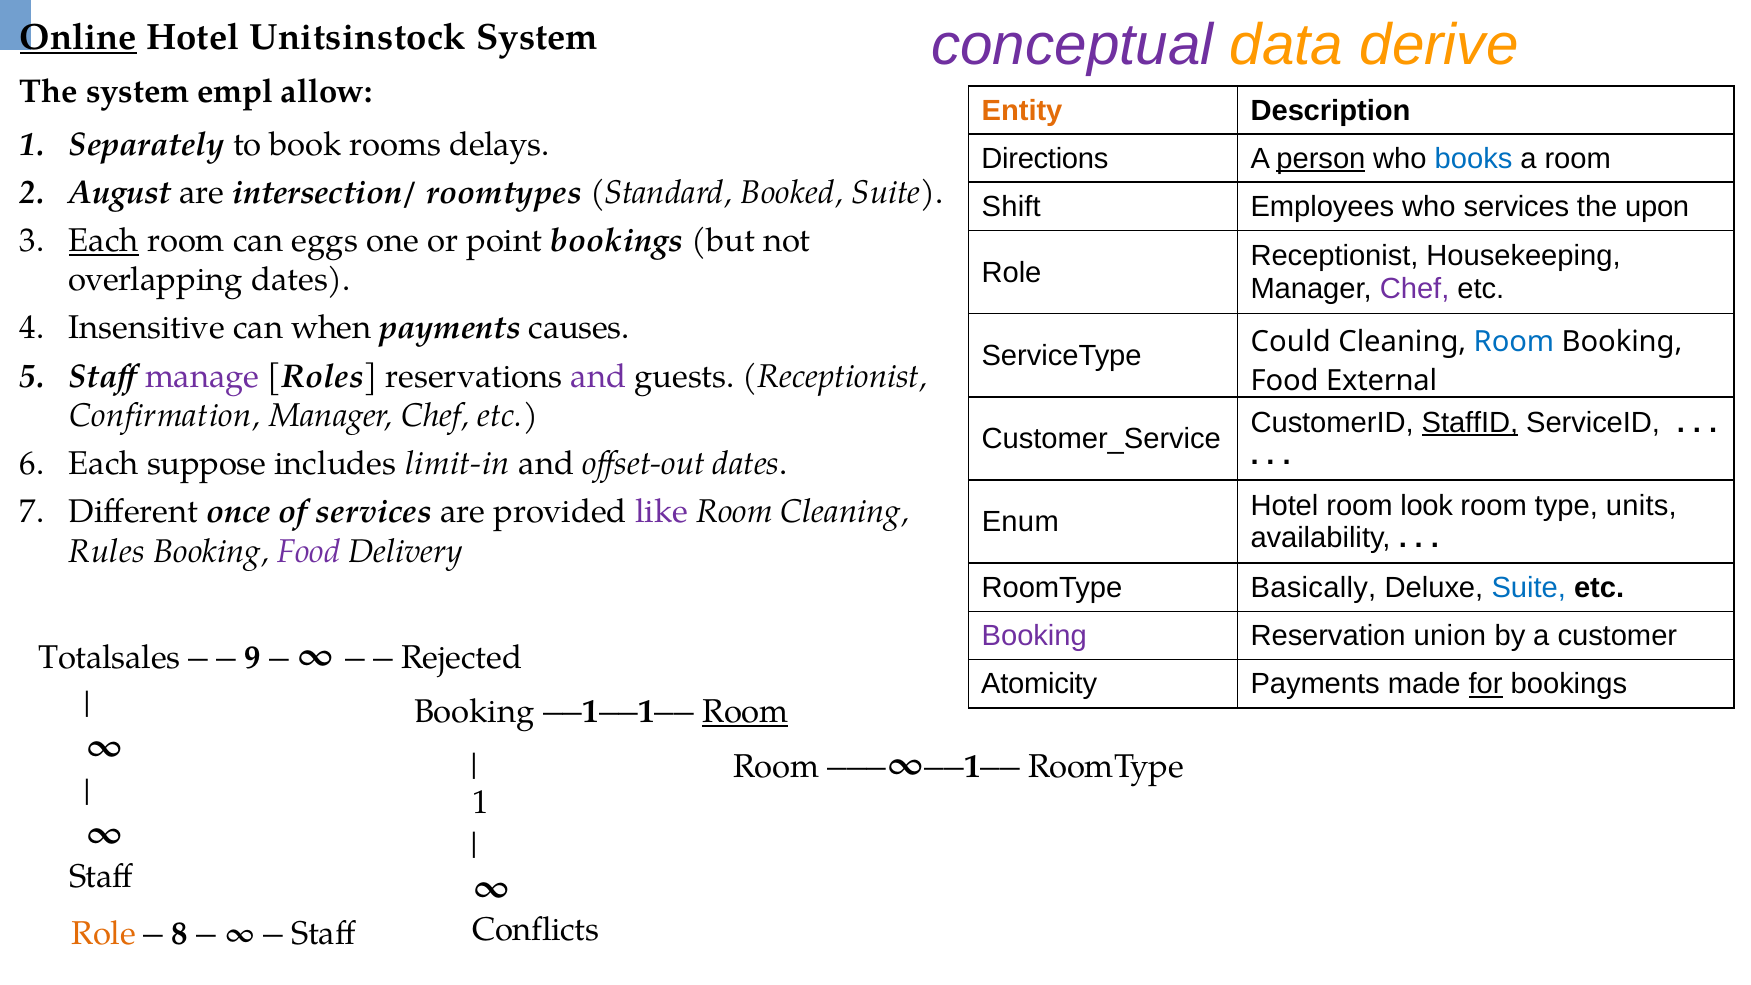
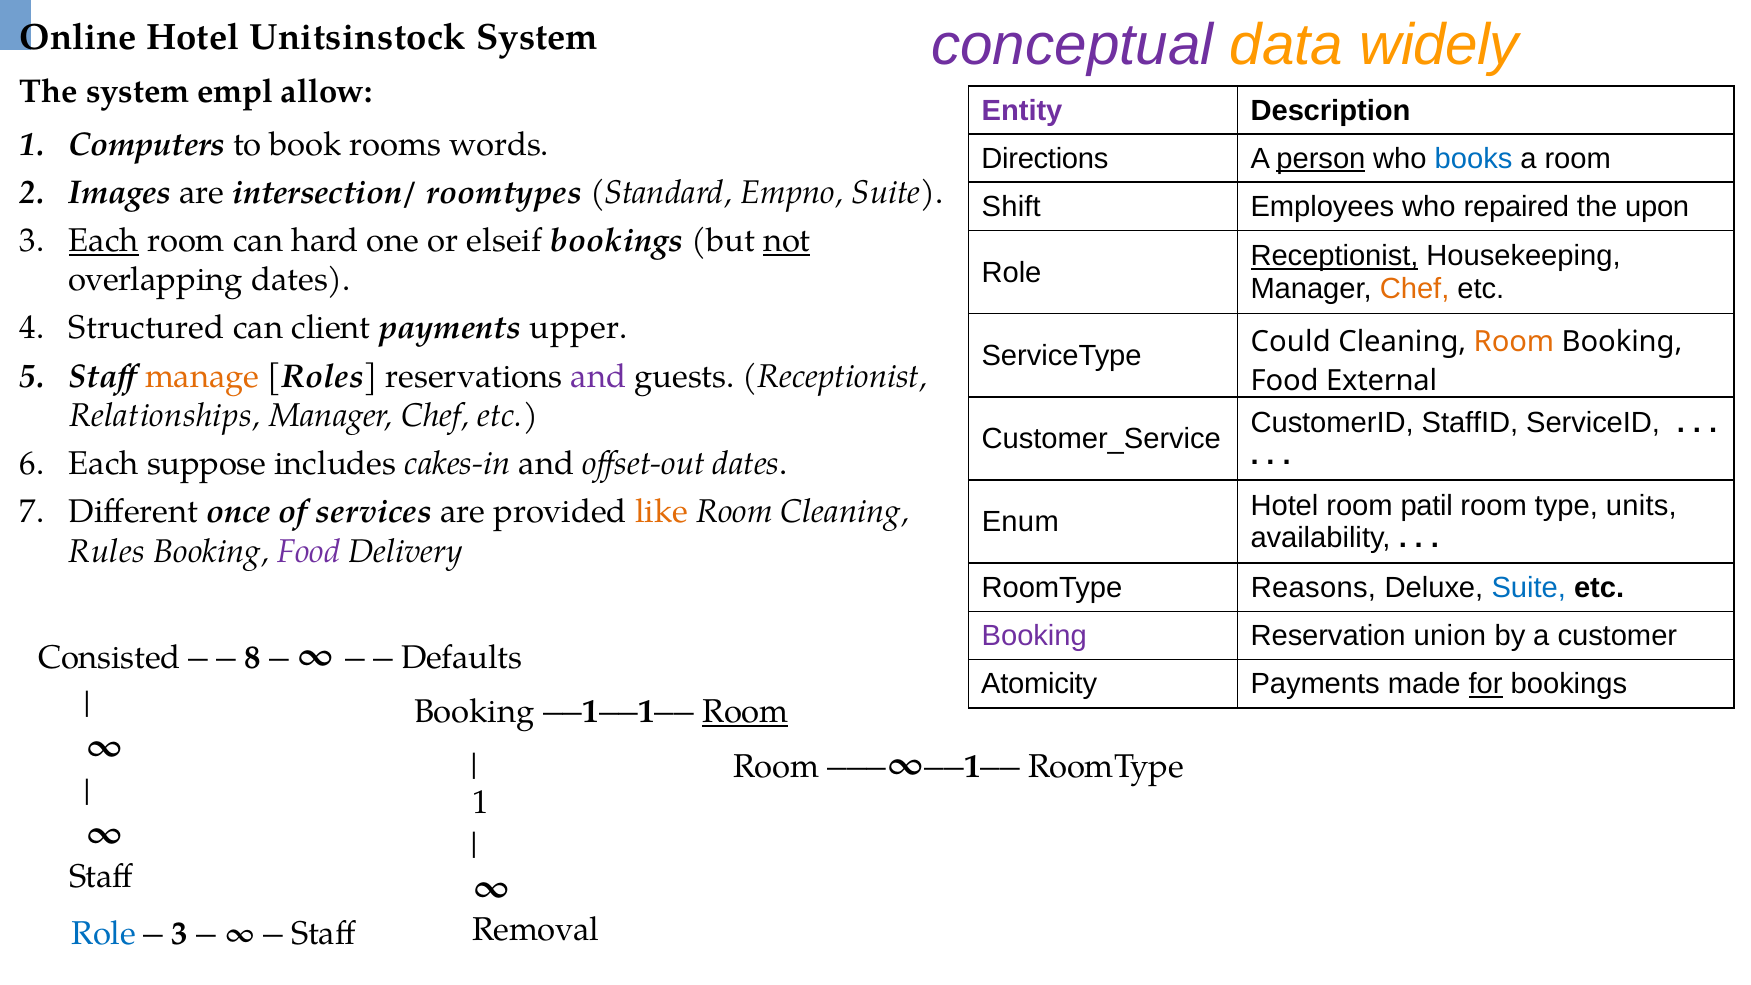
derive: derive -> widely (1439, 46)
Online underline: present -> none (78, 37)
Entity colour: orange -> purple (1022, 110)
Separately: Separately -> Computers (147, 144)
delays: delays -> words (499, 144)
August: August -> Images (120, 192)
Booked: Booked -> Empno (792, 192)
who services: services -> repaired (1516, 207)
eggs: eggs -> hard (325, 241)
point: point -> elseif (505, 241)
not underline: none -> present (787, 241)
Receptionist underline: none -> present (1335, 256)
Chef colour: purple -> orange (1415, 289)
Insensitive: Insensitive -> Structured (147, 328)
when: when -> client (331, 328)
causes: causes -> upper (579, 328)
Room colour: blue -> orange (1514, 342)
manage colour: purple -> orange (202, 376)
Confirmation: Confirmation -> Relationships (165, 416)
StaffID underline: present -> none (1470, 423)
limit-in: limit-in -> cakes-in (458, 464)
look: look -> patil (1427, 506)
like colour: purple -> orange (662, 512)
Basically: Basically -> Reasons (1313, 588)
Totalsales: Totalsales -> Consisted (109, 657)
9: 9 -> 8 (253, 657)
Rejected: Rejected -> Defaults (462, 657)
Conflicts: Conflicts -> Removal (536, 930)
Role colour: orange -> blue (104, 933)
8: 8 -> 3 (180, 933)
